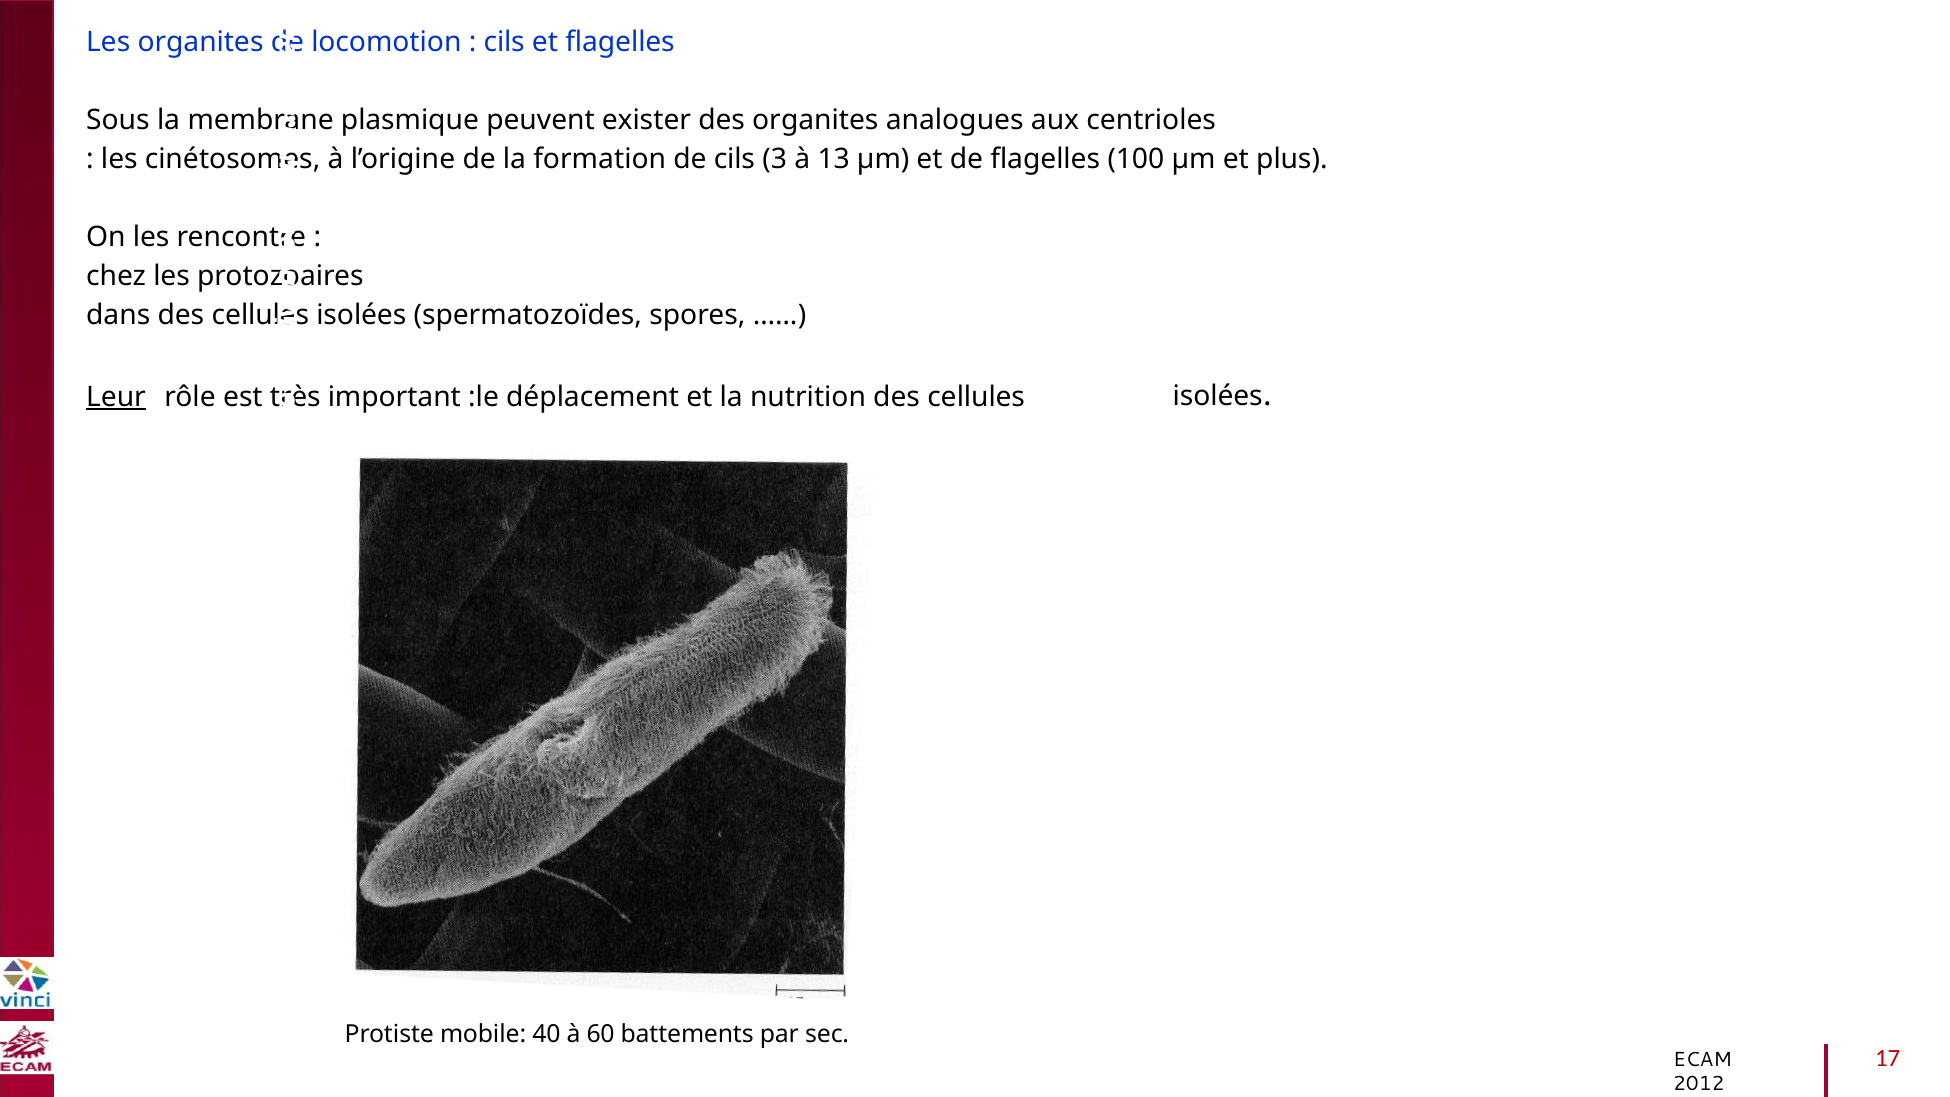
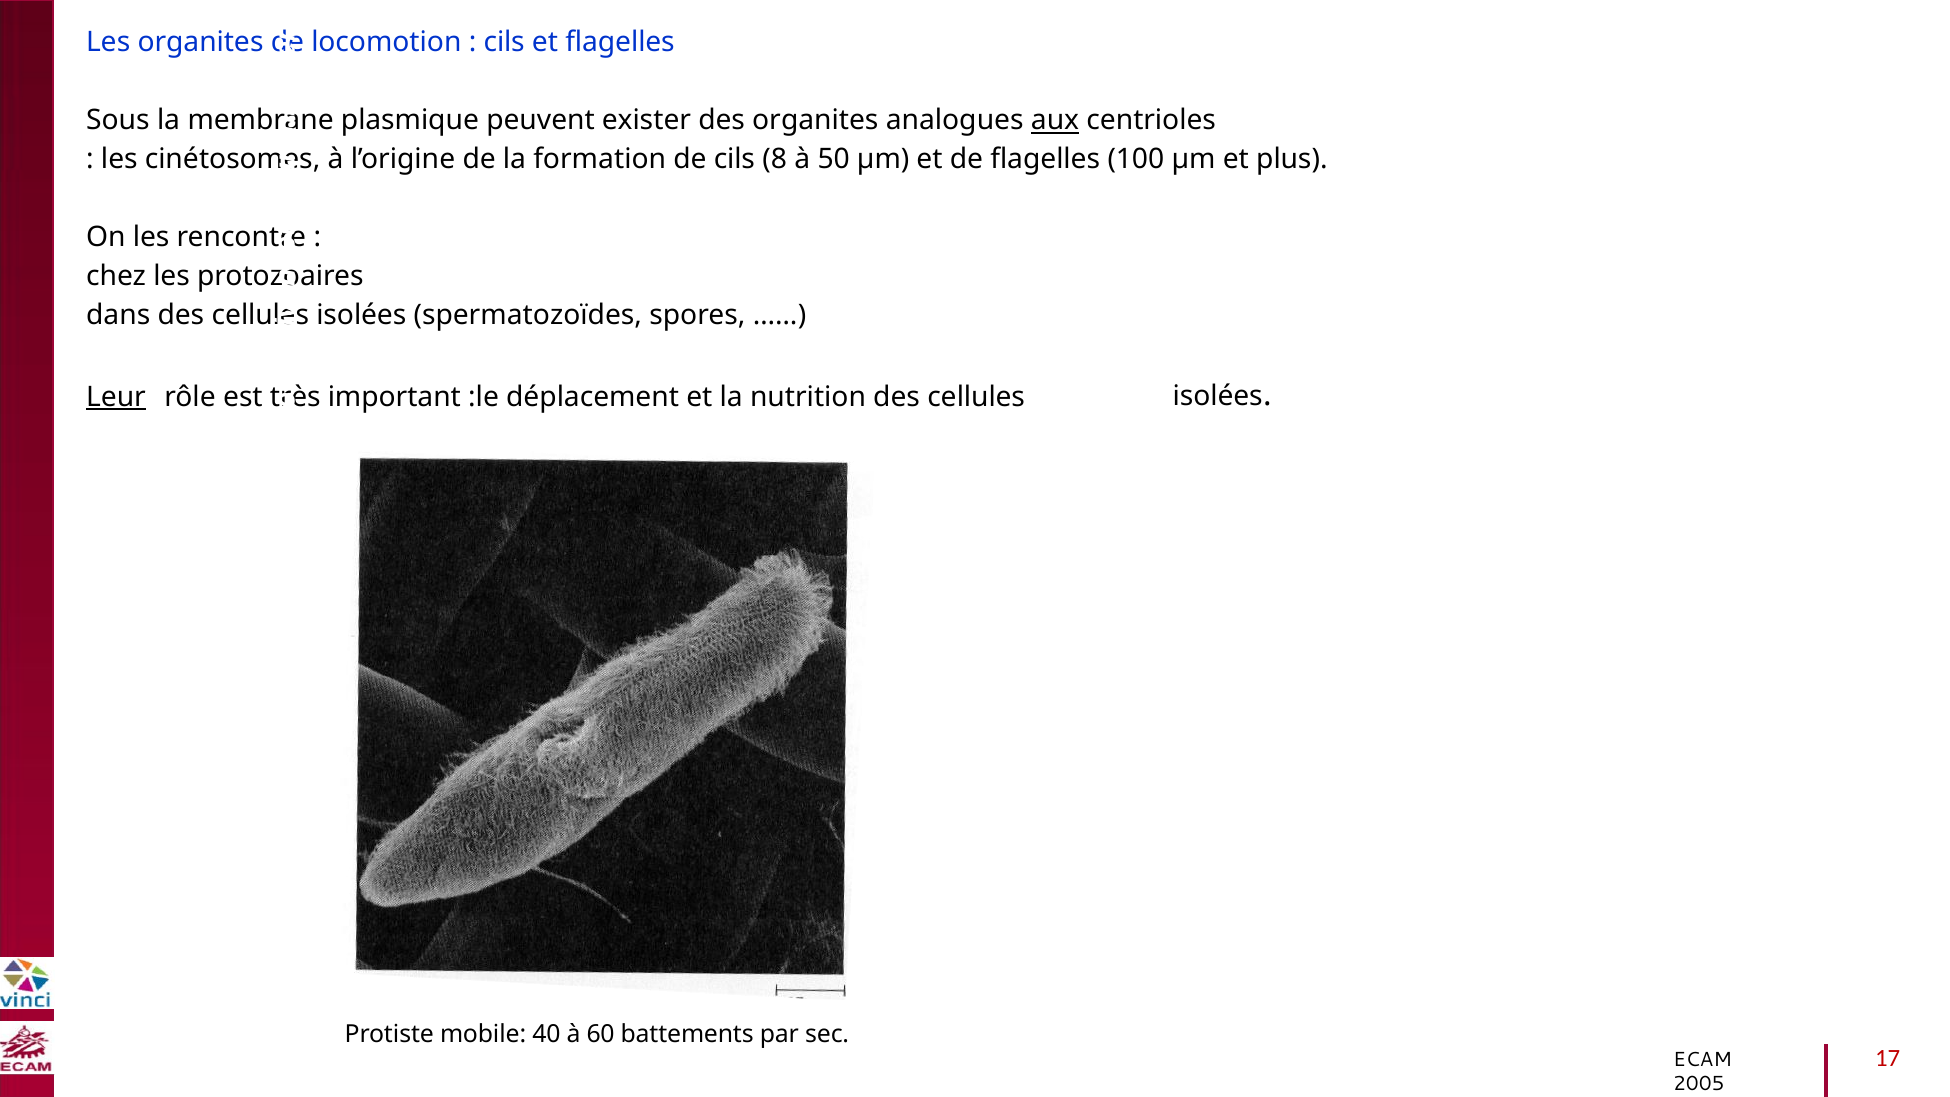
aux underline: none -> present (1055, 121)
3: 3 -> 8 (775, 159)
13: 13 -> 50 (834, 159)
2012: 2012 -> 2005 (1699, 1084)
